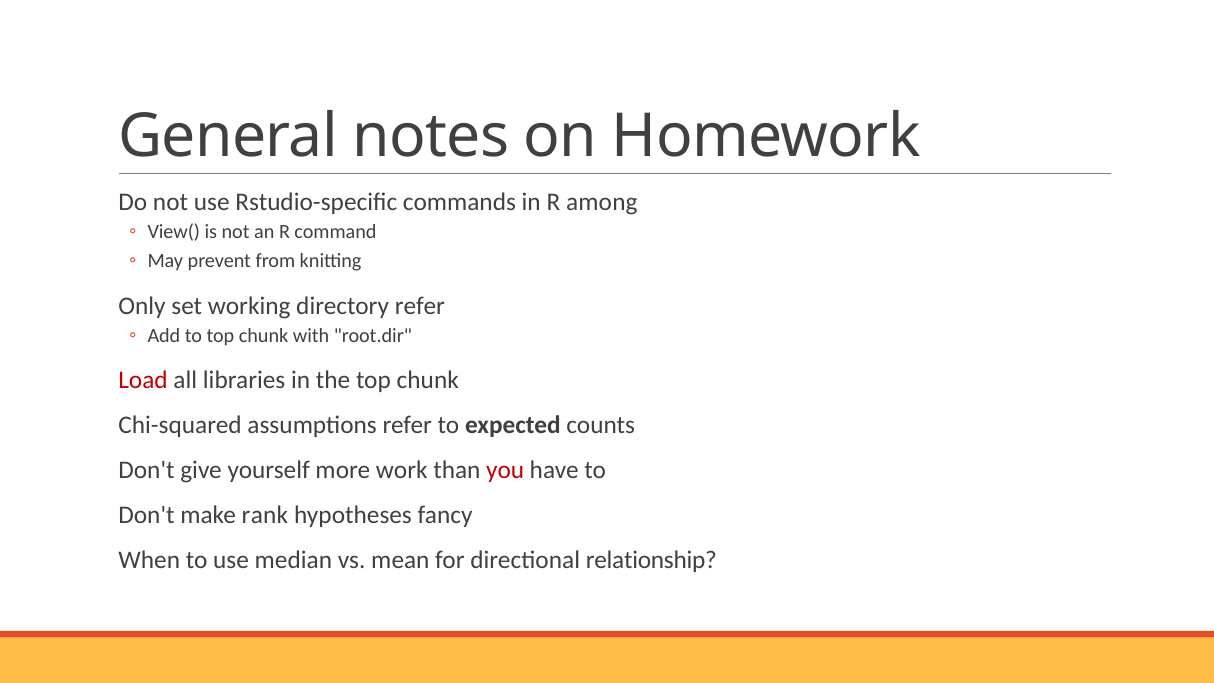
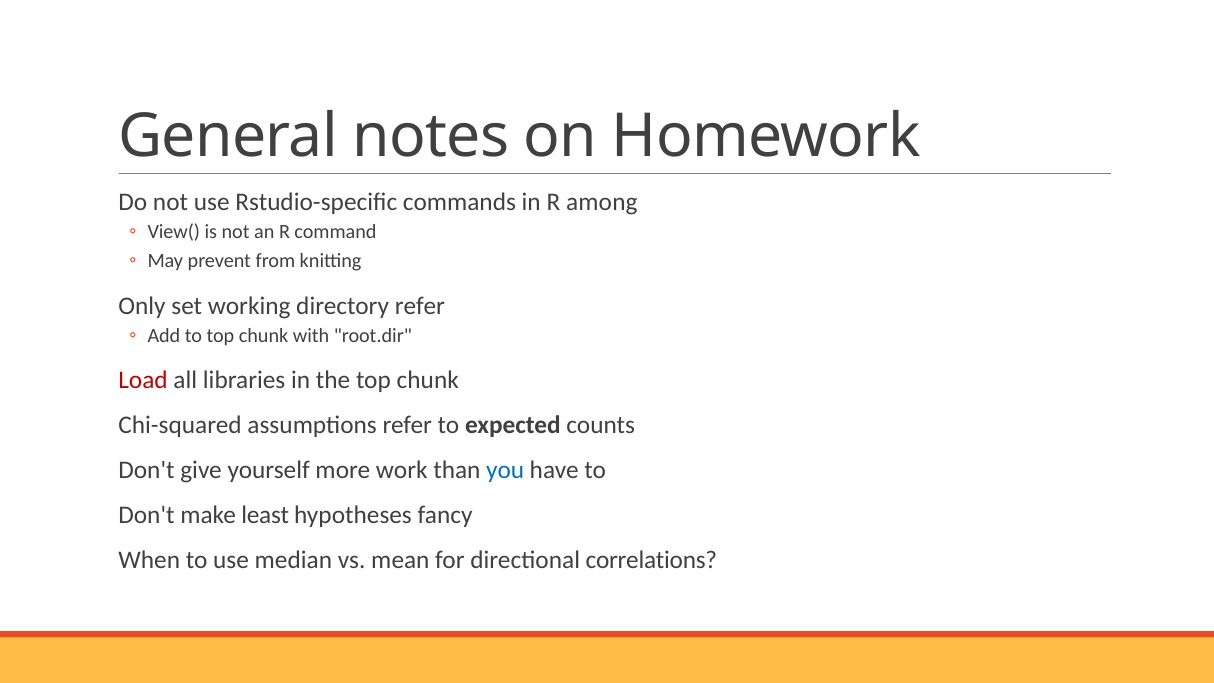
you colour: red -> blue (505, 470)
rank: rank -> least (265, 515)
relationship: relationship -> correlations (651, 560)
